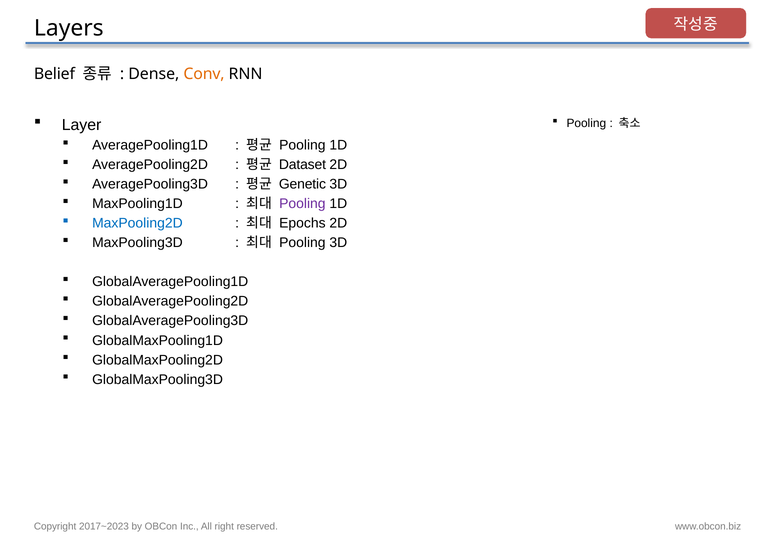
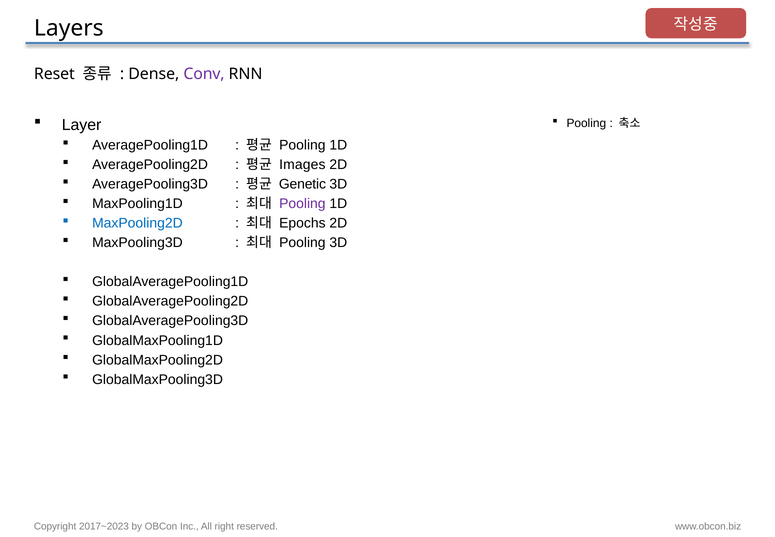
Belief: Belief -> Reset (54, 74)
Conv colour: orange -> purple (204, 74)
Dataset: Dataset -> Images (302, 165)
